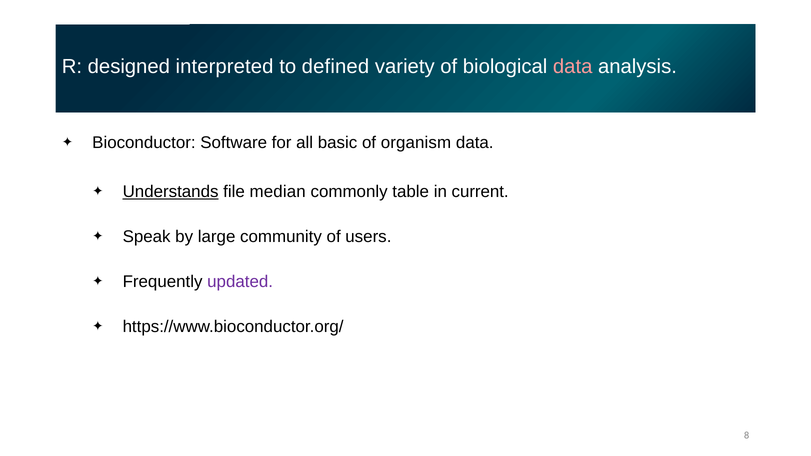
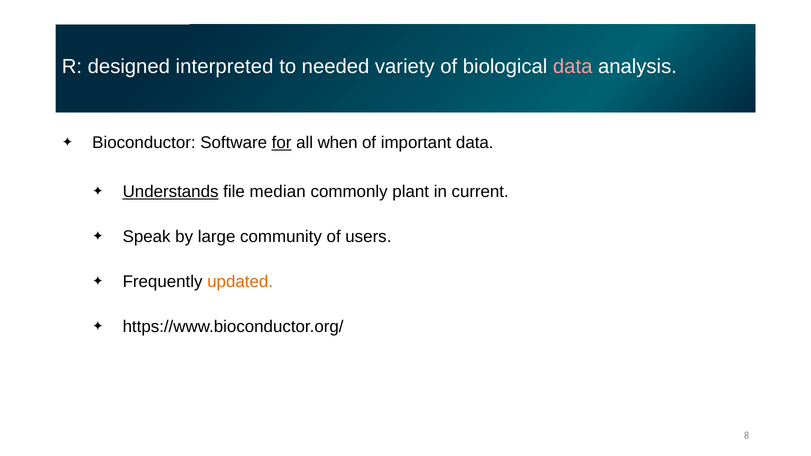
defined: defined -> needed (336, 67)
for underline: none -> present (282, 143)
basic: basic -> when (338, 143)
organism: organism -> important (416, 143)
table: table -> plant (411, 192)
updated colour: purple -> orange (240, 282)
